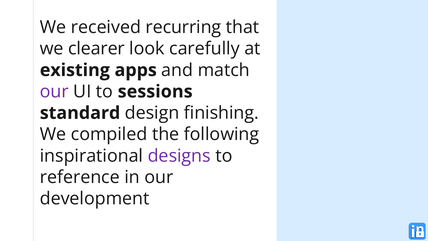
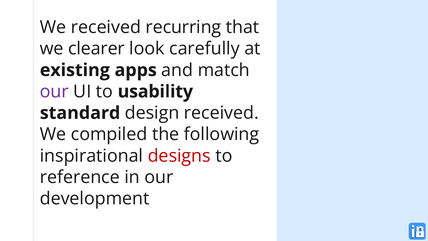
sessions: sessions -> usability (155, 91)
design finishing: finishing -> received (221, 113)
designs colour: purple -> red (179, 156)
